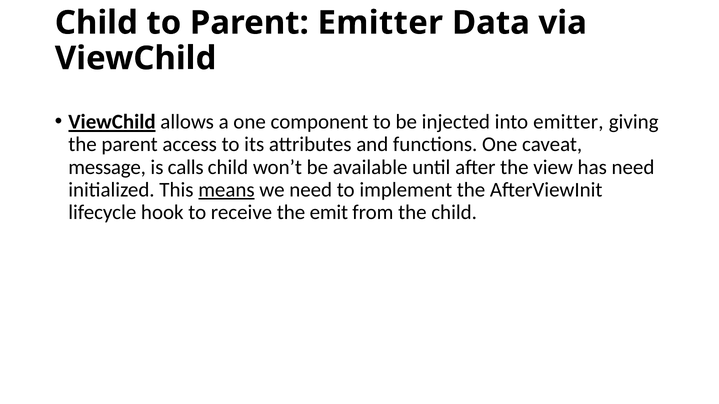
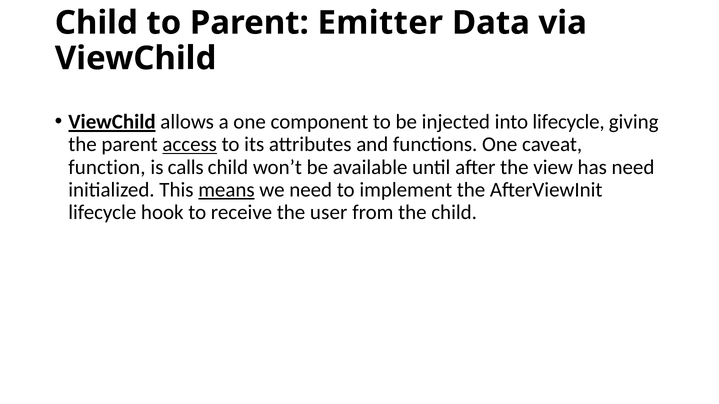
into emitter: emitter -> lifecycle (569, 122)
access underline: none -> present (190, 145)
message: message -> function (107, 167)
emit: emit -> user (329, 213)
